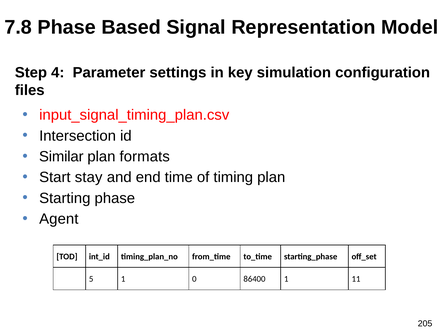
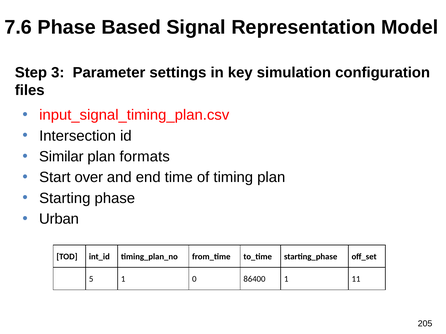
7.8: 7.8 -> 7.6 (18, 27)
4: 4 -> 3 (58, 73)
stay: stay -> over (89, 178)
Agent: Agent -> Urban (59, 219)
